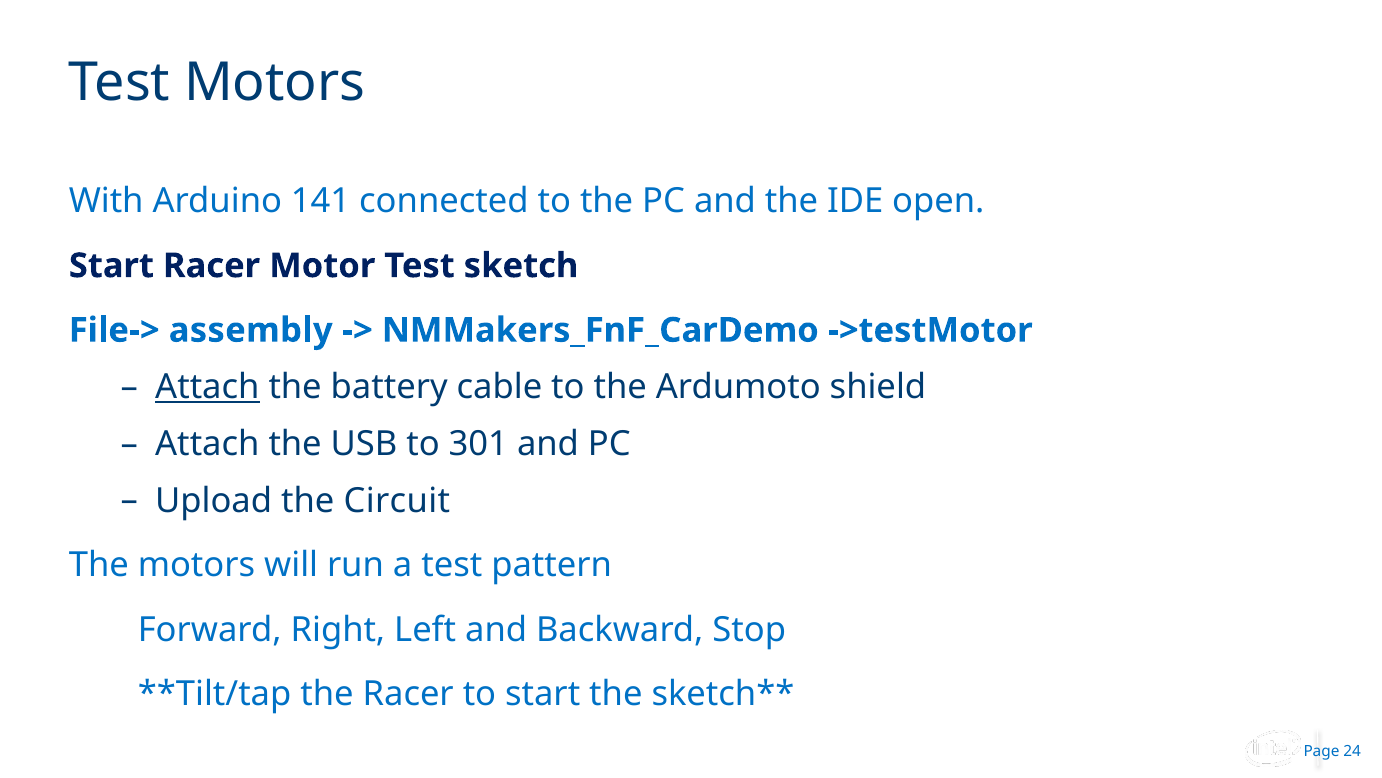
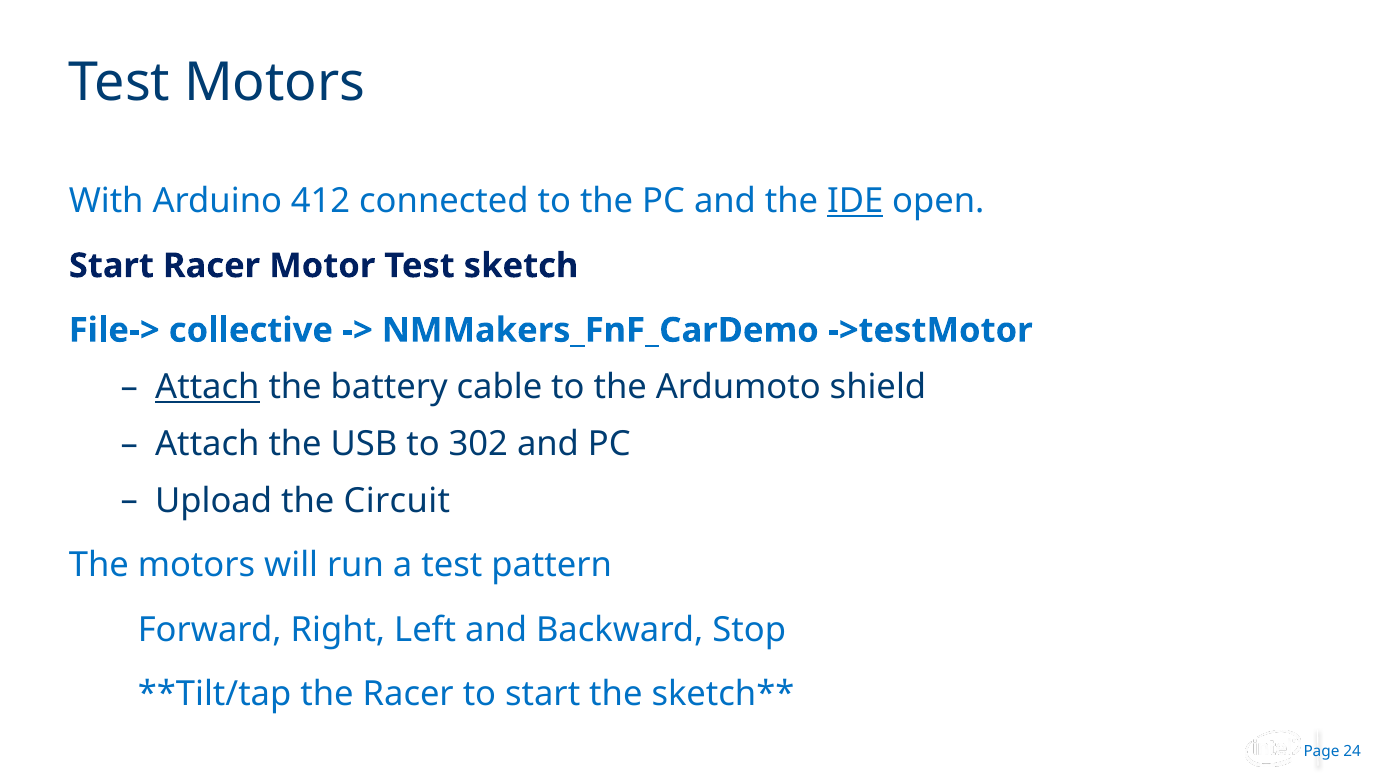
141: 141 -> 412 (321, 201)
IDE underline: none -> present (855, 201)
assembly: assembly -> collective (251, 330)
301: 301 -> 302 (478, 444)
